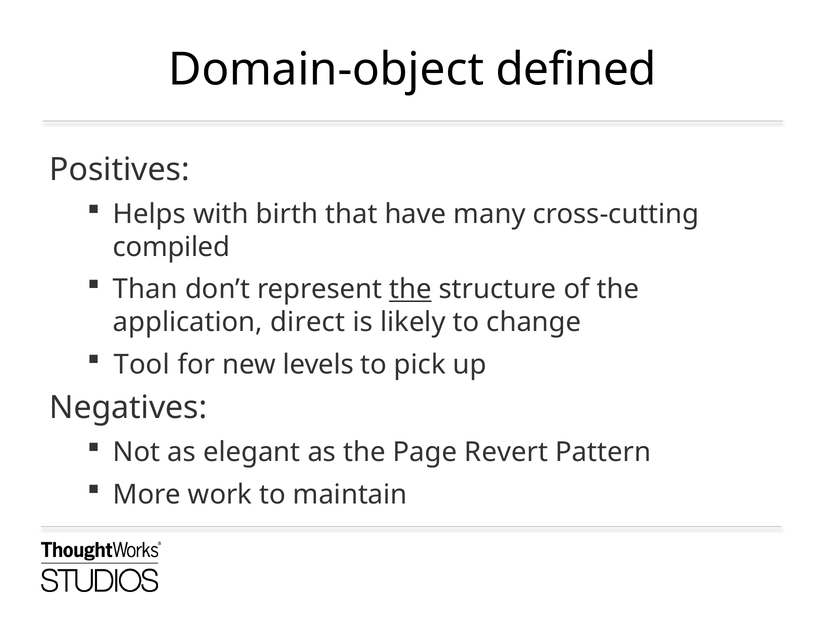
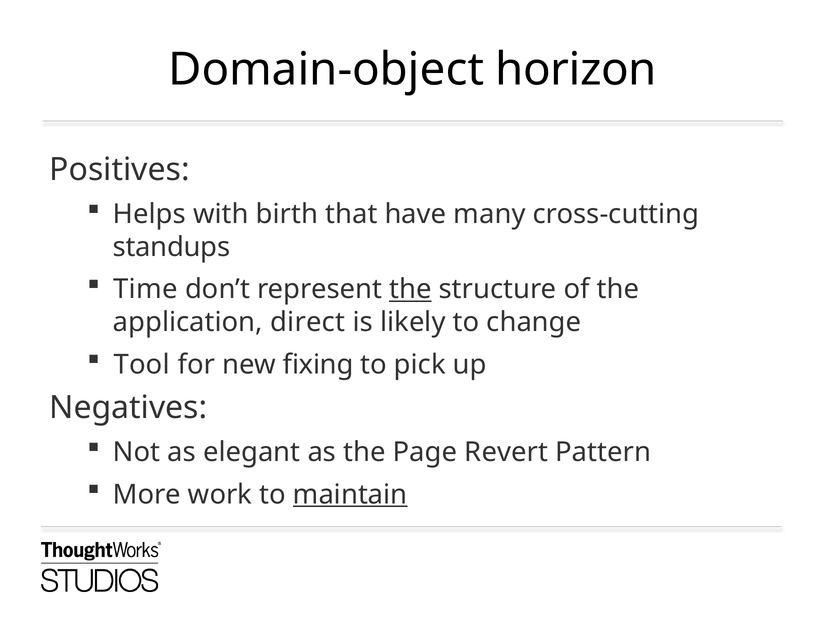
defined: defined -> horizon (576, 70)
compiled: compiled -> standups (171, 247)
Than: Than -> Time (145, 289)
levels: levels -> fixing (318, 364)
maintain underline: none -> present (350, 495)
